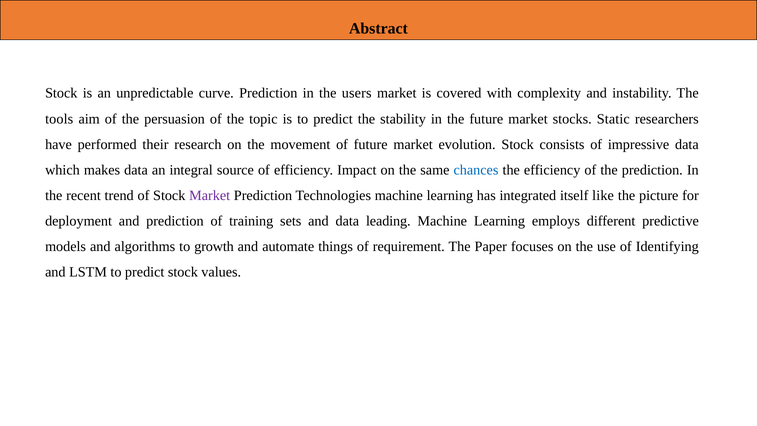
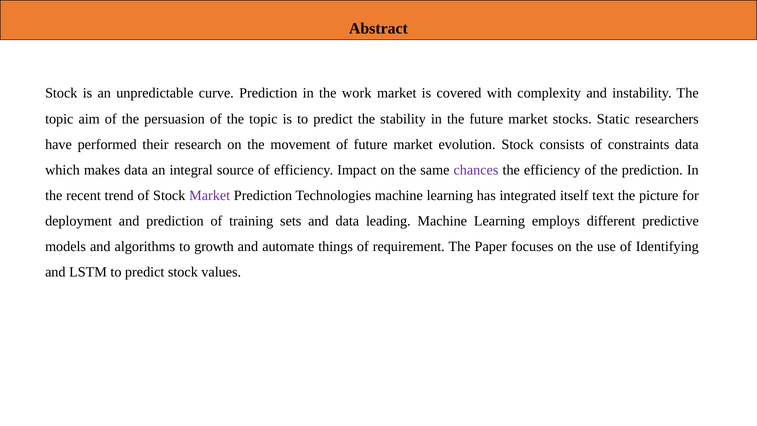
users: users -> work (357, 93)
tools: tools -> topic (59, 119)
impressive: impressive -> constraints (639, 144)
chances colour: blue -> purple (476, 170)
like: like -> text (603, 195)
